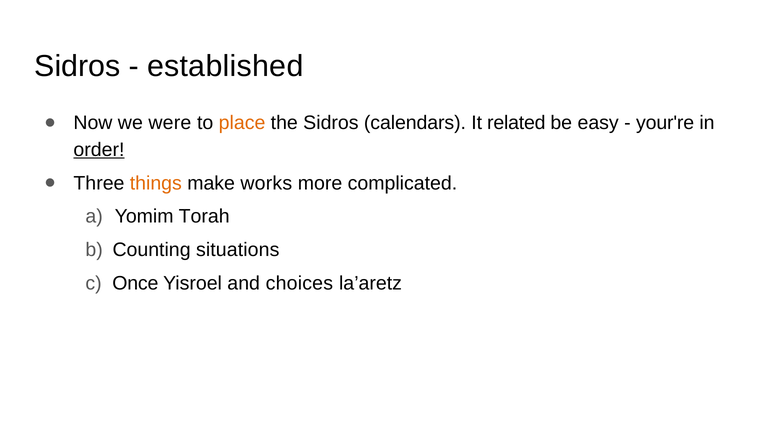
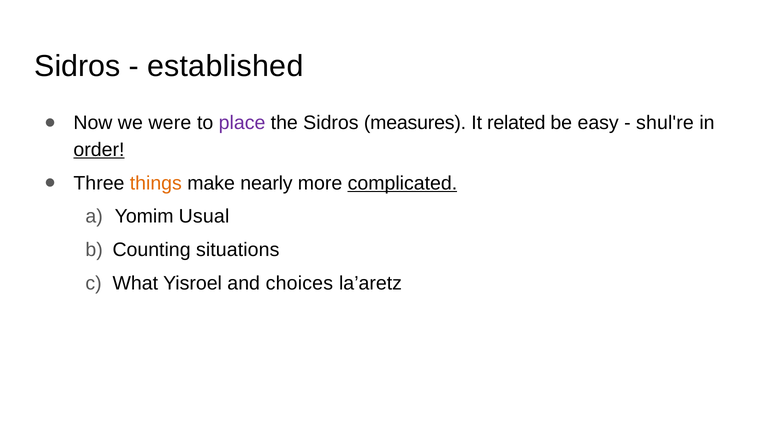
place colour: orange -> purple (242, 123)
calendars: calendars -> measures (415, 123)
your're: your're -> shul're (665, 123)
works: works -> nearly (266, 183)
complicated underline: none -> present (402, 183)
Torah: Torah -> Usual (204, 217)
Once: Once -> What (135, 284)
